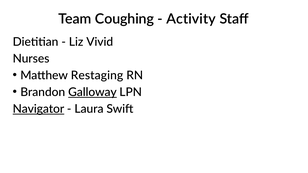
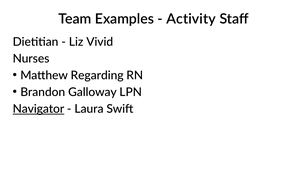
Coughing: Coughing -> Examples (124, 19)
Restaging: Restaging -> Regarding (97, 75)
Galloway underline: present -> none (92, 92)
